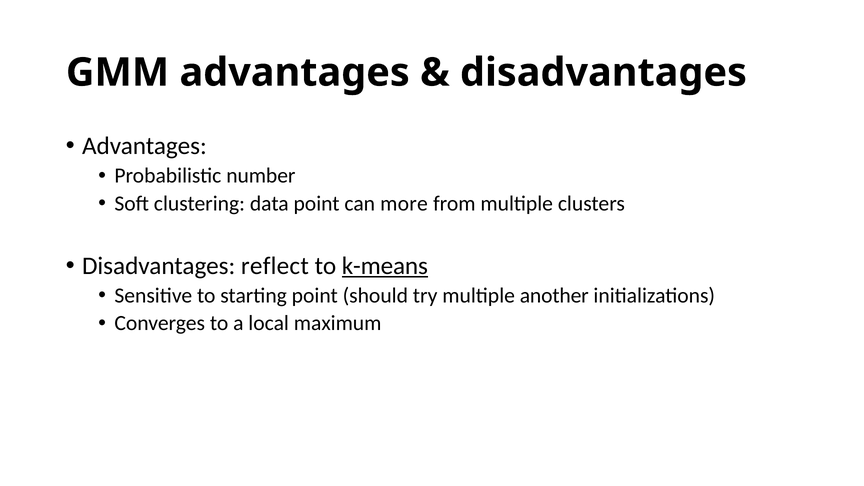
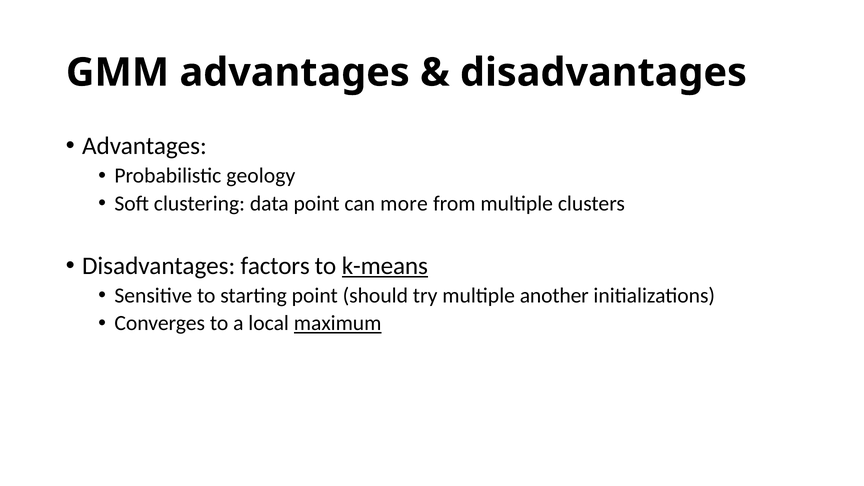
number: number -> geology (261, 176)
reflect: reflect -> factors (275, 266)
maximum underline: none -> present (338, 323)
